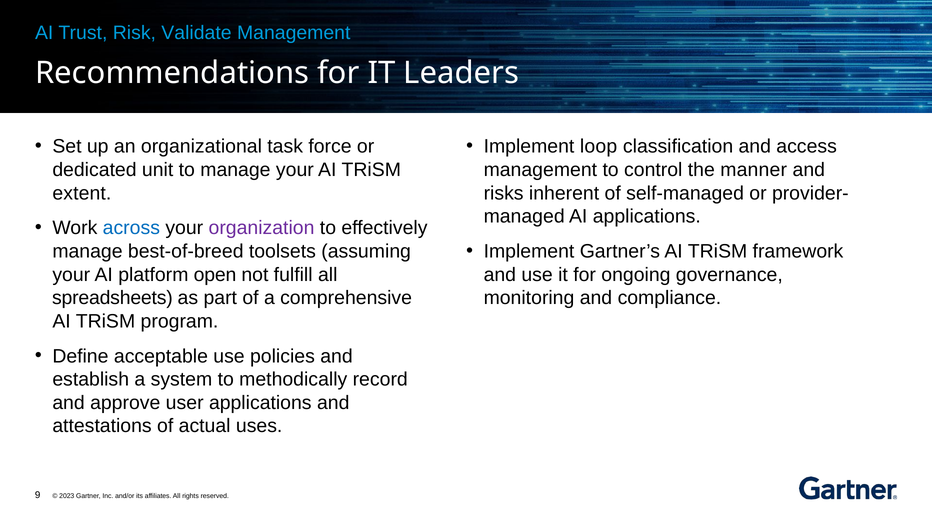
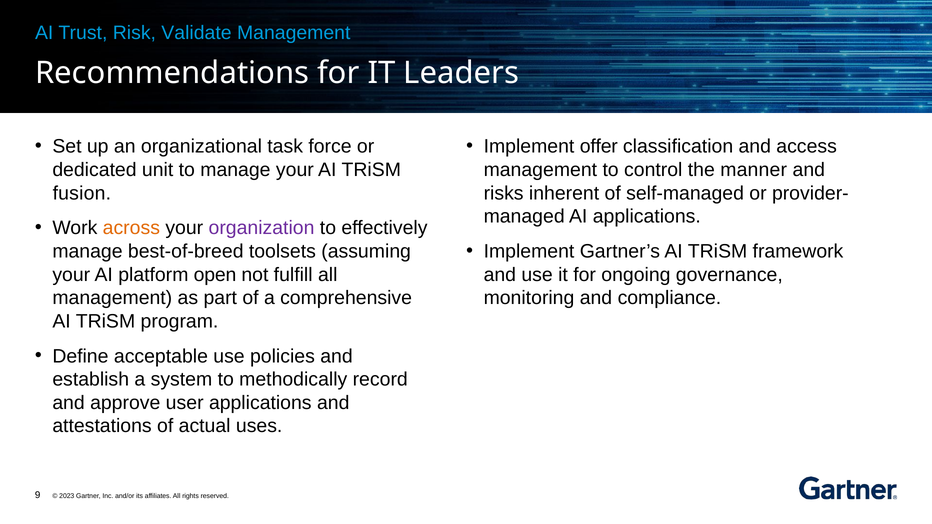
loop: loop -> offer (599, 147)
extent: extent -> fusion (82, 193)
across colour: blue -> orange (131, 228)
spreadsheets: spreadsheets -> management (112, 298)
